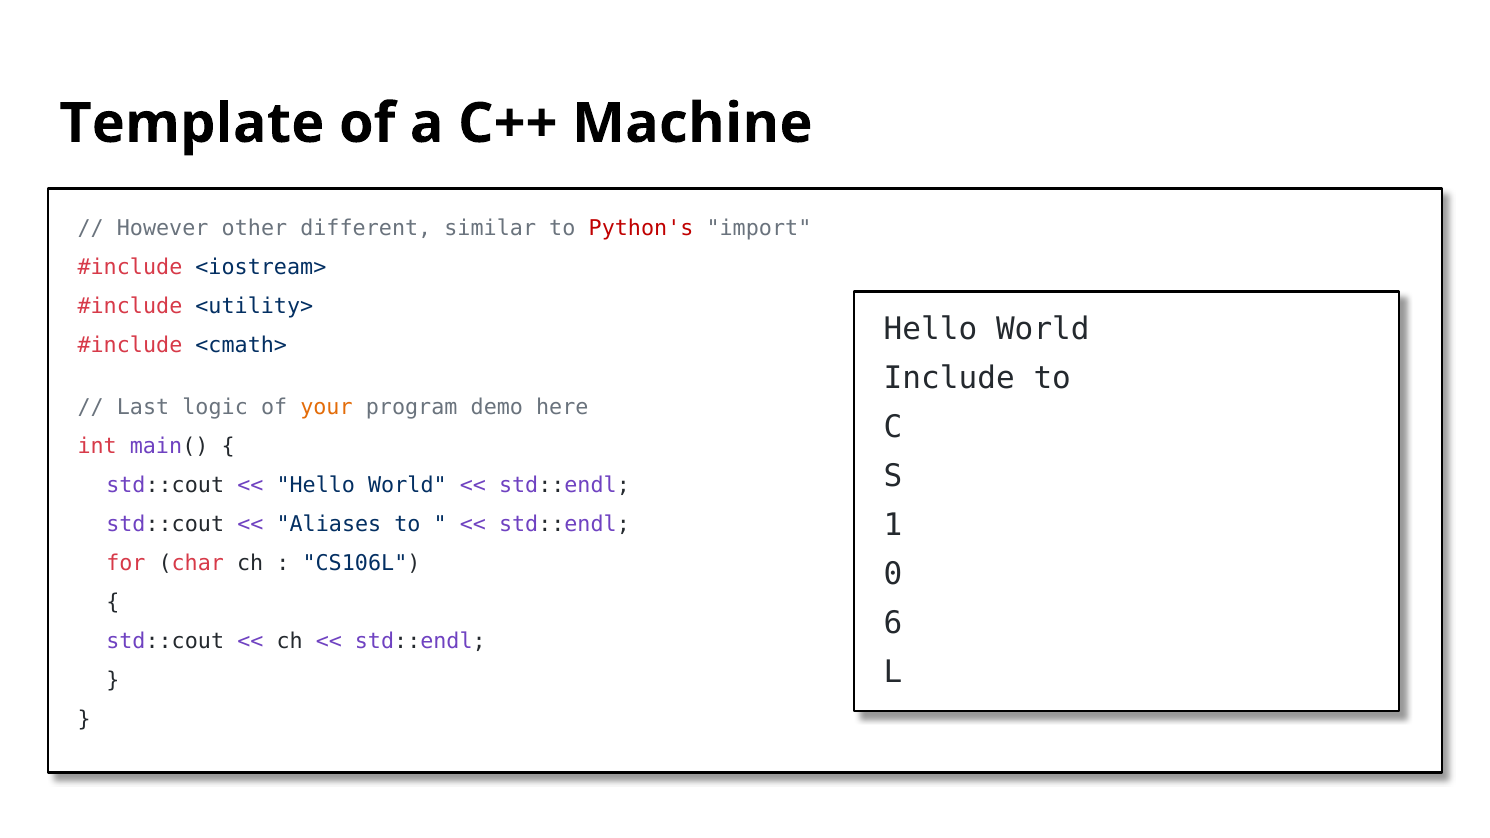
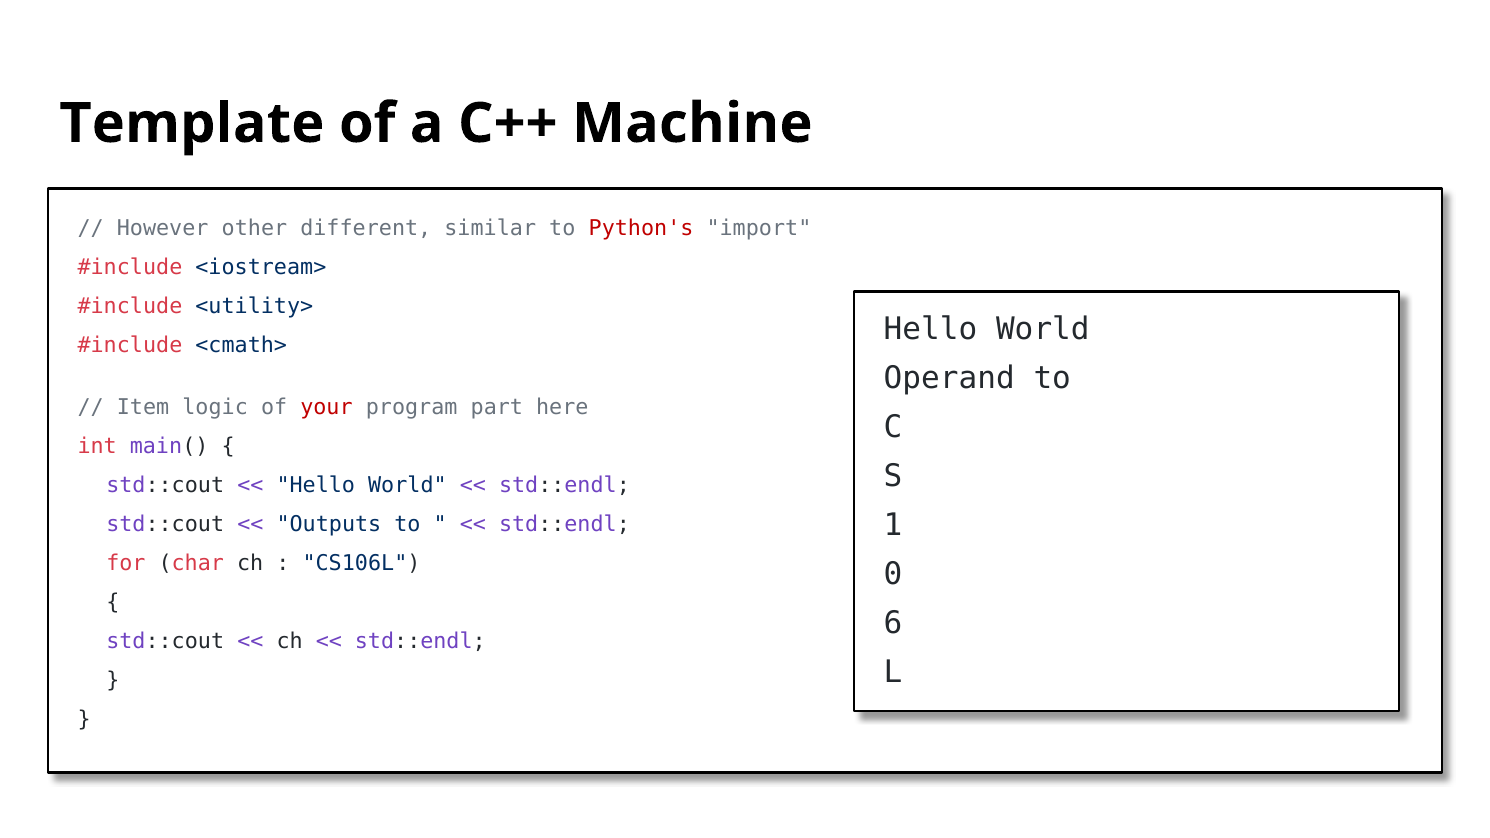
Include: Include -> Operand (949, 378)
Last: Last -> Item (143, 408)
your colour: orange -> red (326, 408)
demo: demo -> part (497, 408)
Aliases: Aliases -> Outputs (329, 525)
